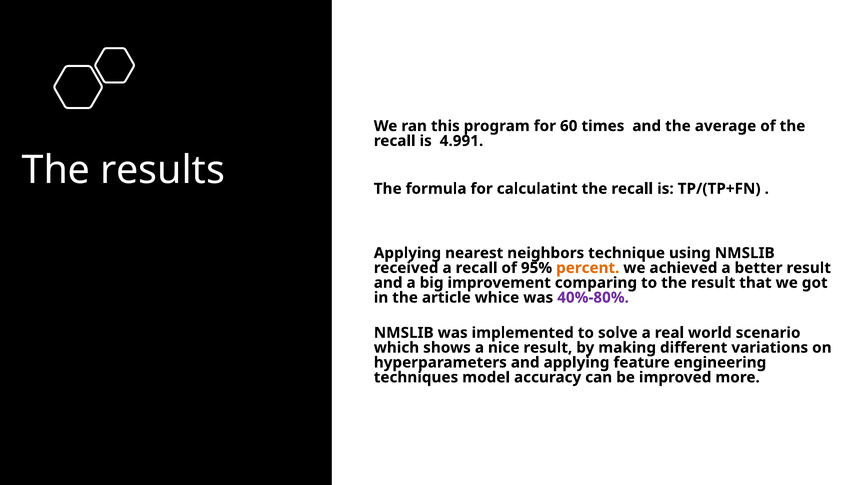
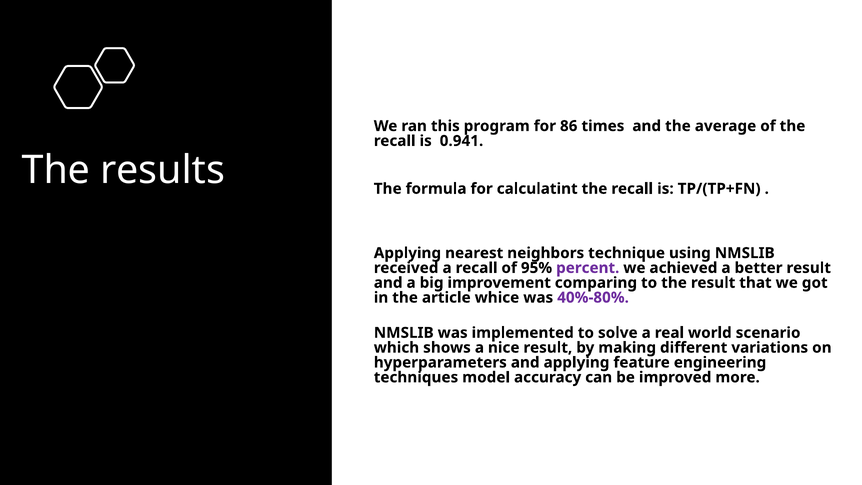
60: 60 -> 86 (569, 126)
4.991: 4.991 -> 0.941 (461, 141)
percent colour: orange -> purple (588, 268)
